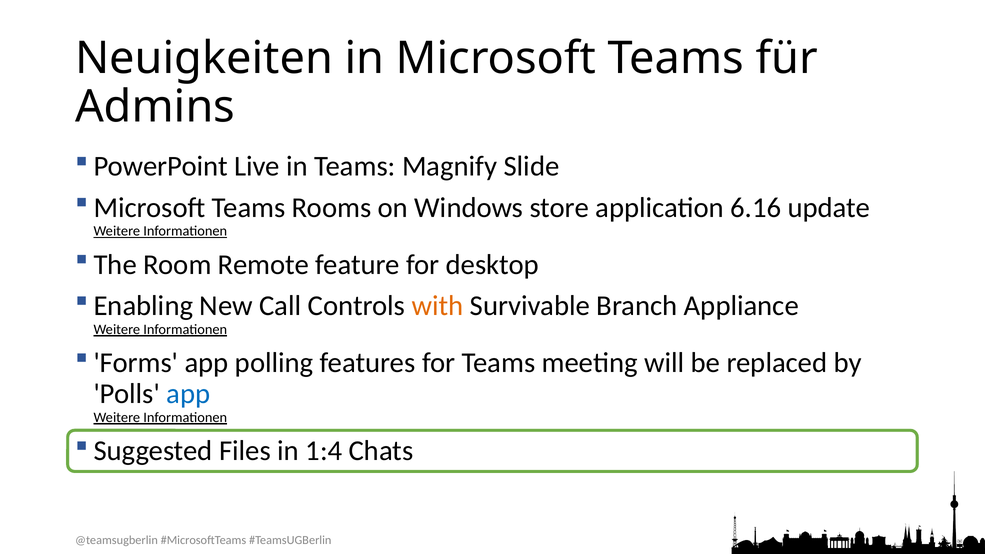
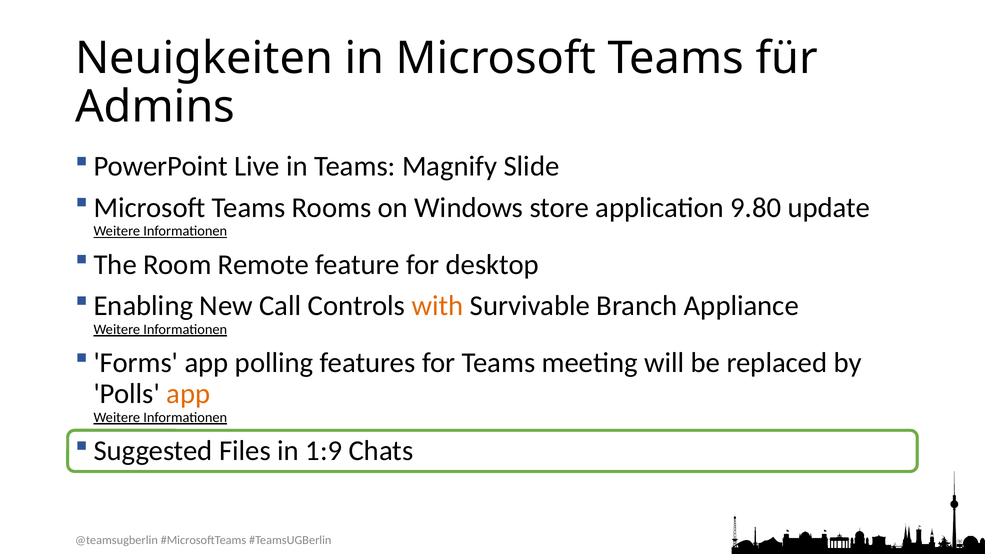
6.16: 6.16 -> 9.80 (756, 208)
app colour: blue -> orange (188, 394)
1:4: 1:4 -> 1:9 (324, 451)
